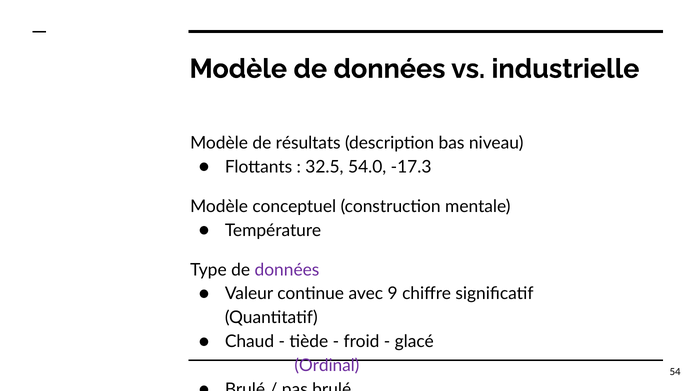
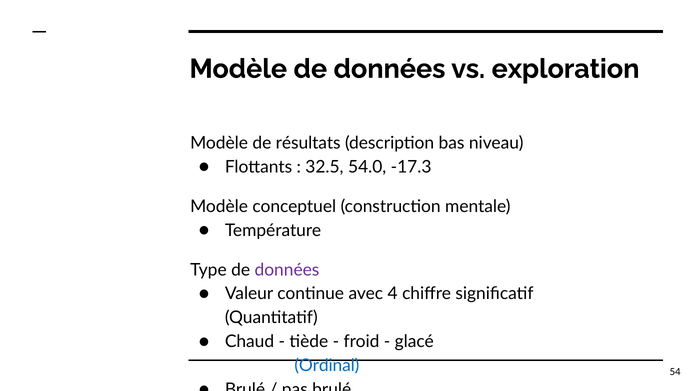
industrielle: industrielle -> exploration (566, 69)
9: 9 -> 4 (393, 294)
Ordinal colour: purple -> blue (327, 366)
